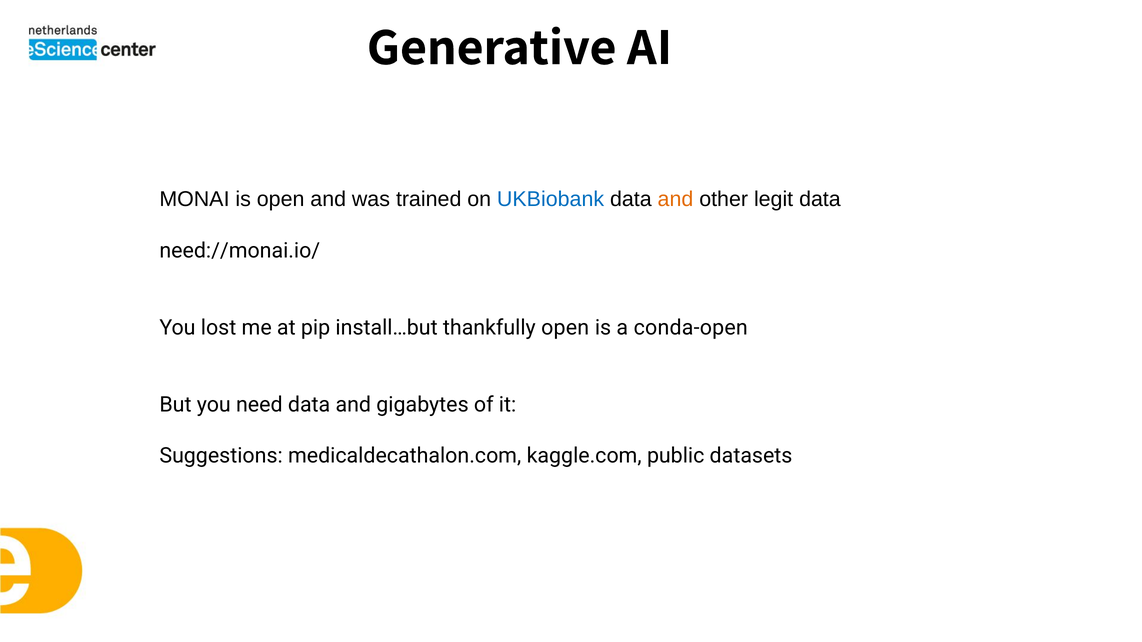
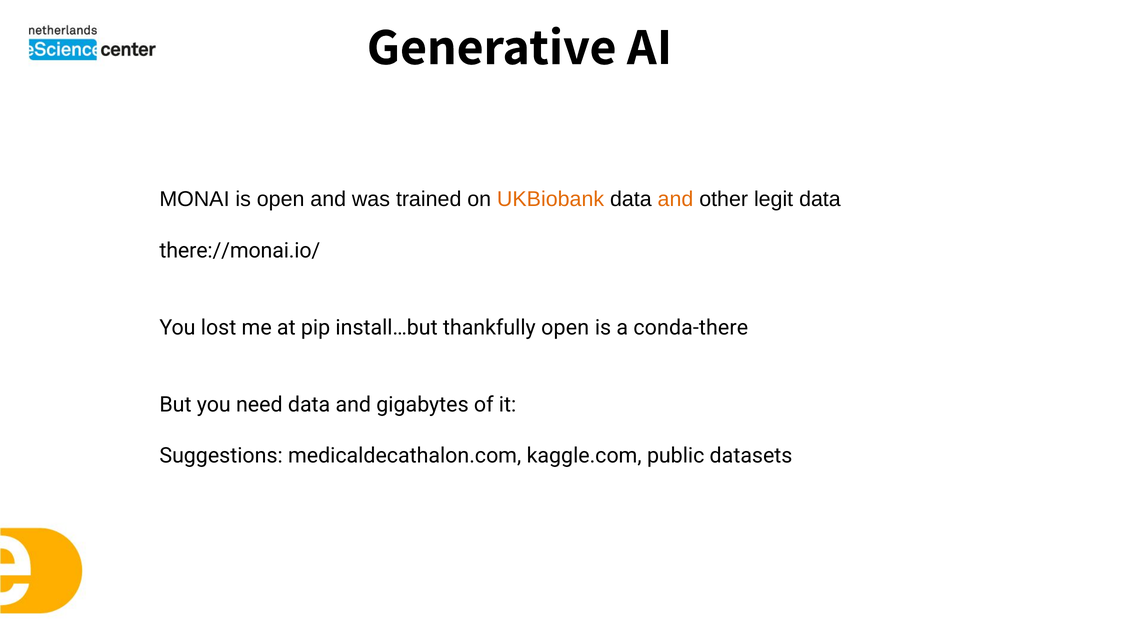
UKBiobank colour: blue -> orange (551, 199)
need://monai.io/: need://monai.io/ -> there://monai.io/ (240, 251)
conda-open: conda-open -> conda-there (691, 328)
